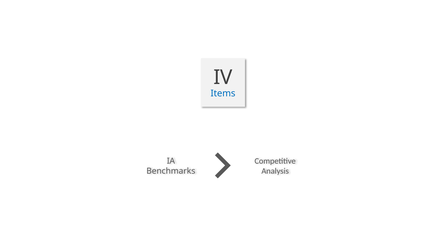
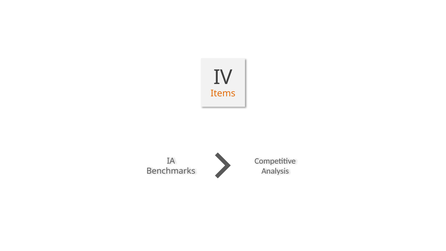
Items colour: blue -> orange (223, 93)
